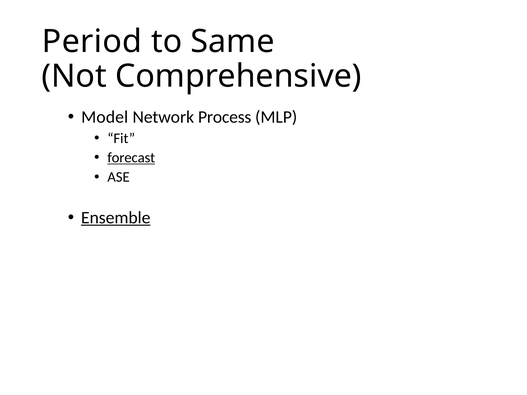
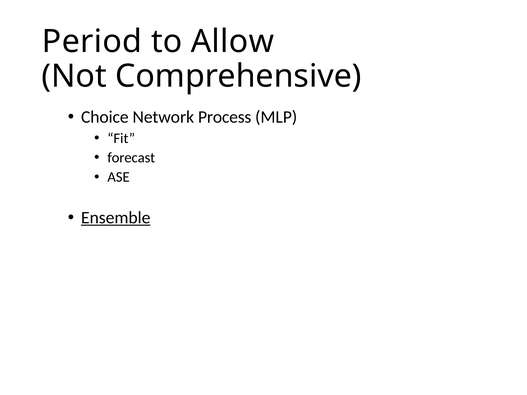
Same: Same -> Allow (232, 42)
Model: Model -> Choice (105, 117)
forecast underline: present -> none (131, 158)
